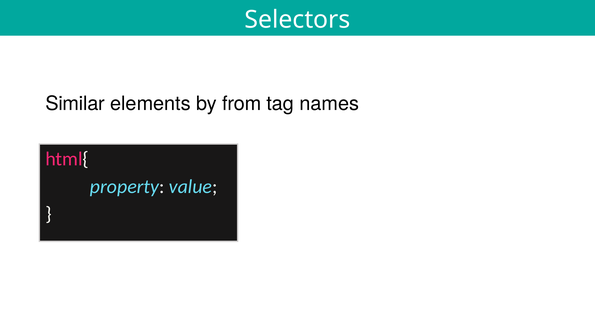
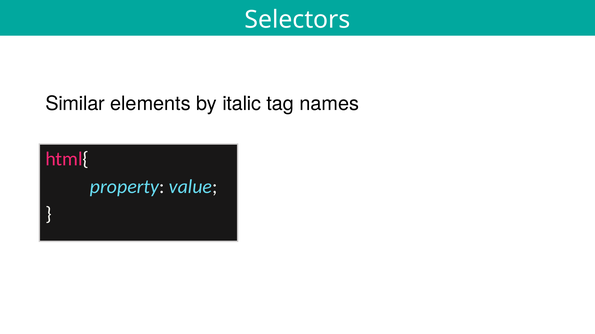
from: from -> italic (242, 104)
